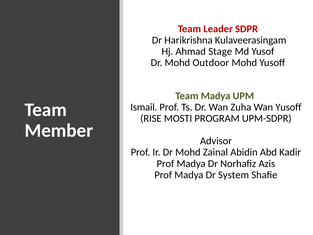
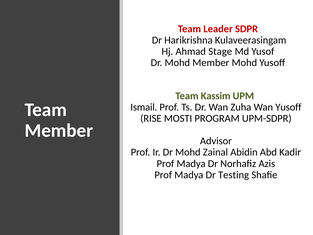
Mohd Outdoor: Outdoor -> Member (211, 63)
Team Madya: Madya -> Kassim (216, 96)
System: System -> Testing (234, 175)
